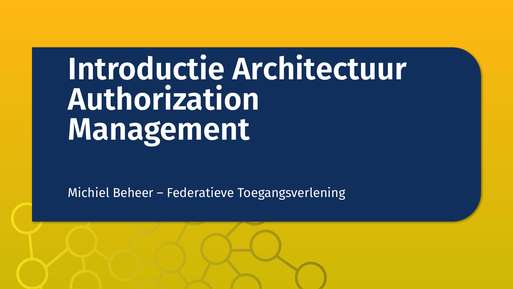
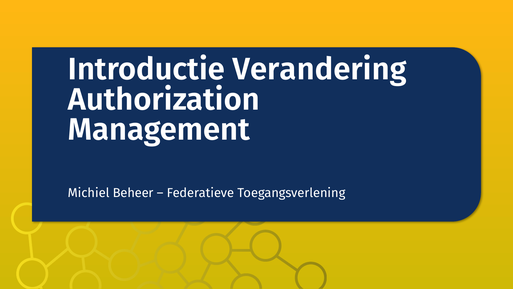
Architectuur: Architectuur -> Verandering (320, 69)
